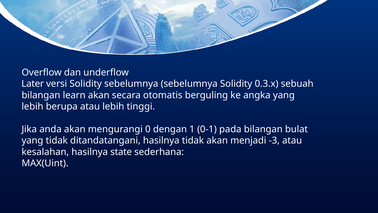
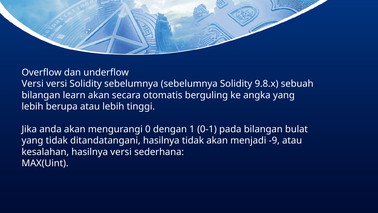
Later: Later -> Versi (33, 84)
0.3.x: 0.3.x -> 9.8.x (267, 84)
-3: -3 -> -9 (274, 140)
hasilnya state: state -> versi (121, 152)
